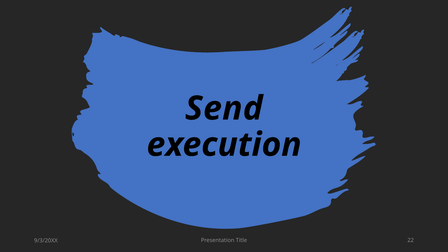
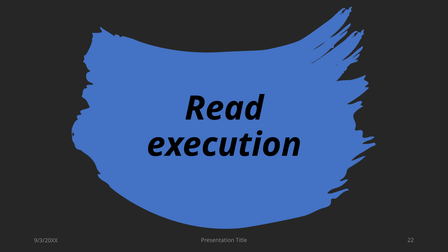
Send: Send -> Read (224, 108)
